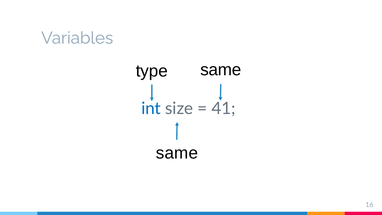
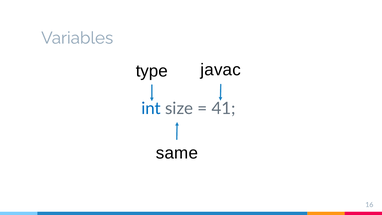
type same: same -> javac (221, 70)
